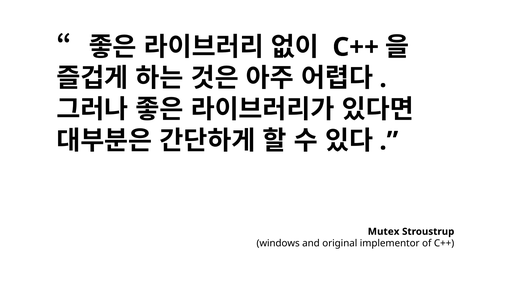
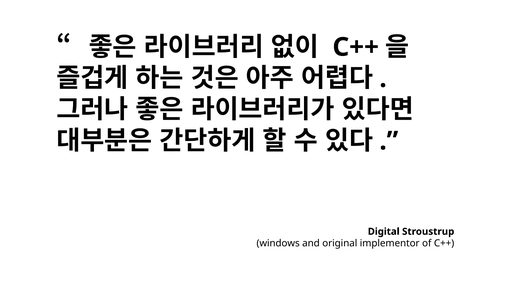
Mutex: Mutex -> Digital (384, 232)
